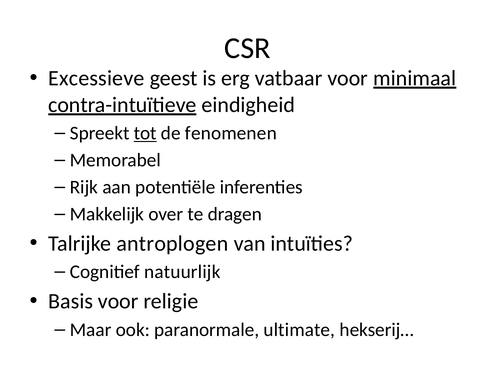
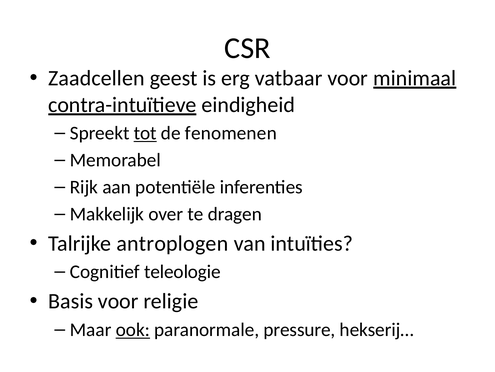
Excessieve: Excessieve -> Zaadcellen (96, 78)
natuurlijk: natuurlijk -> teleologie (182, 271)
ook underline: none -> present (133, 329)
ultimate: ultimate -> pressure (299, 329)
